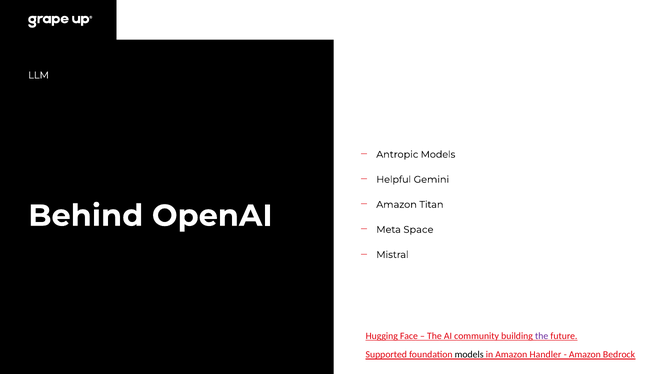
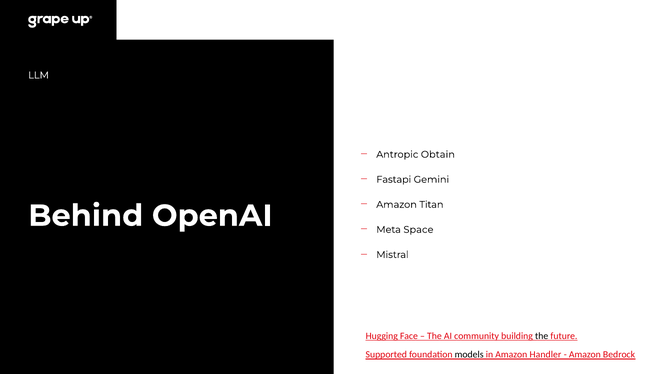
Antropic Models: Models -> Obtain (438, 155)
Helpful: Helpful -> Fastapi (394, 180)
the colour: purple -> black (542, 336)
